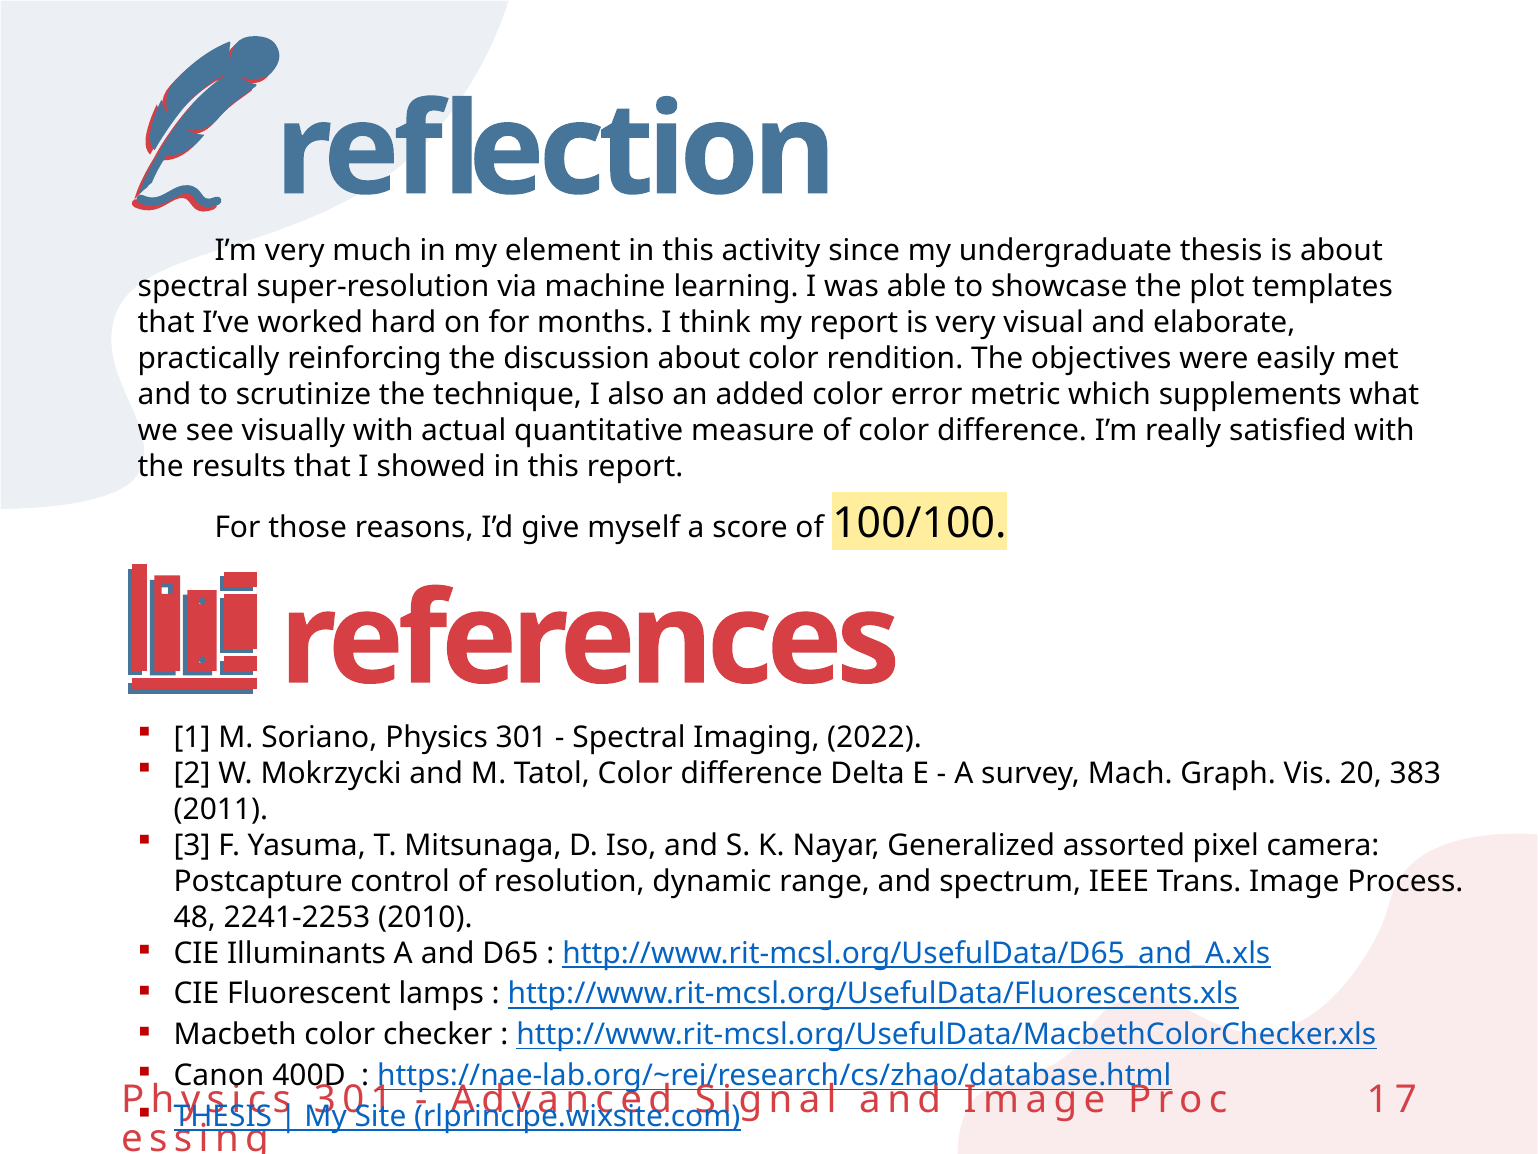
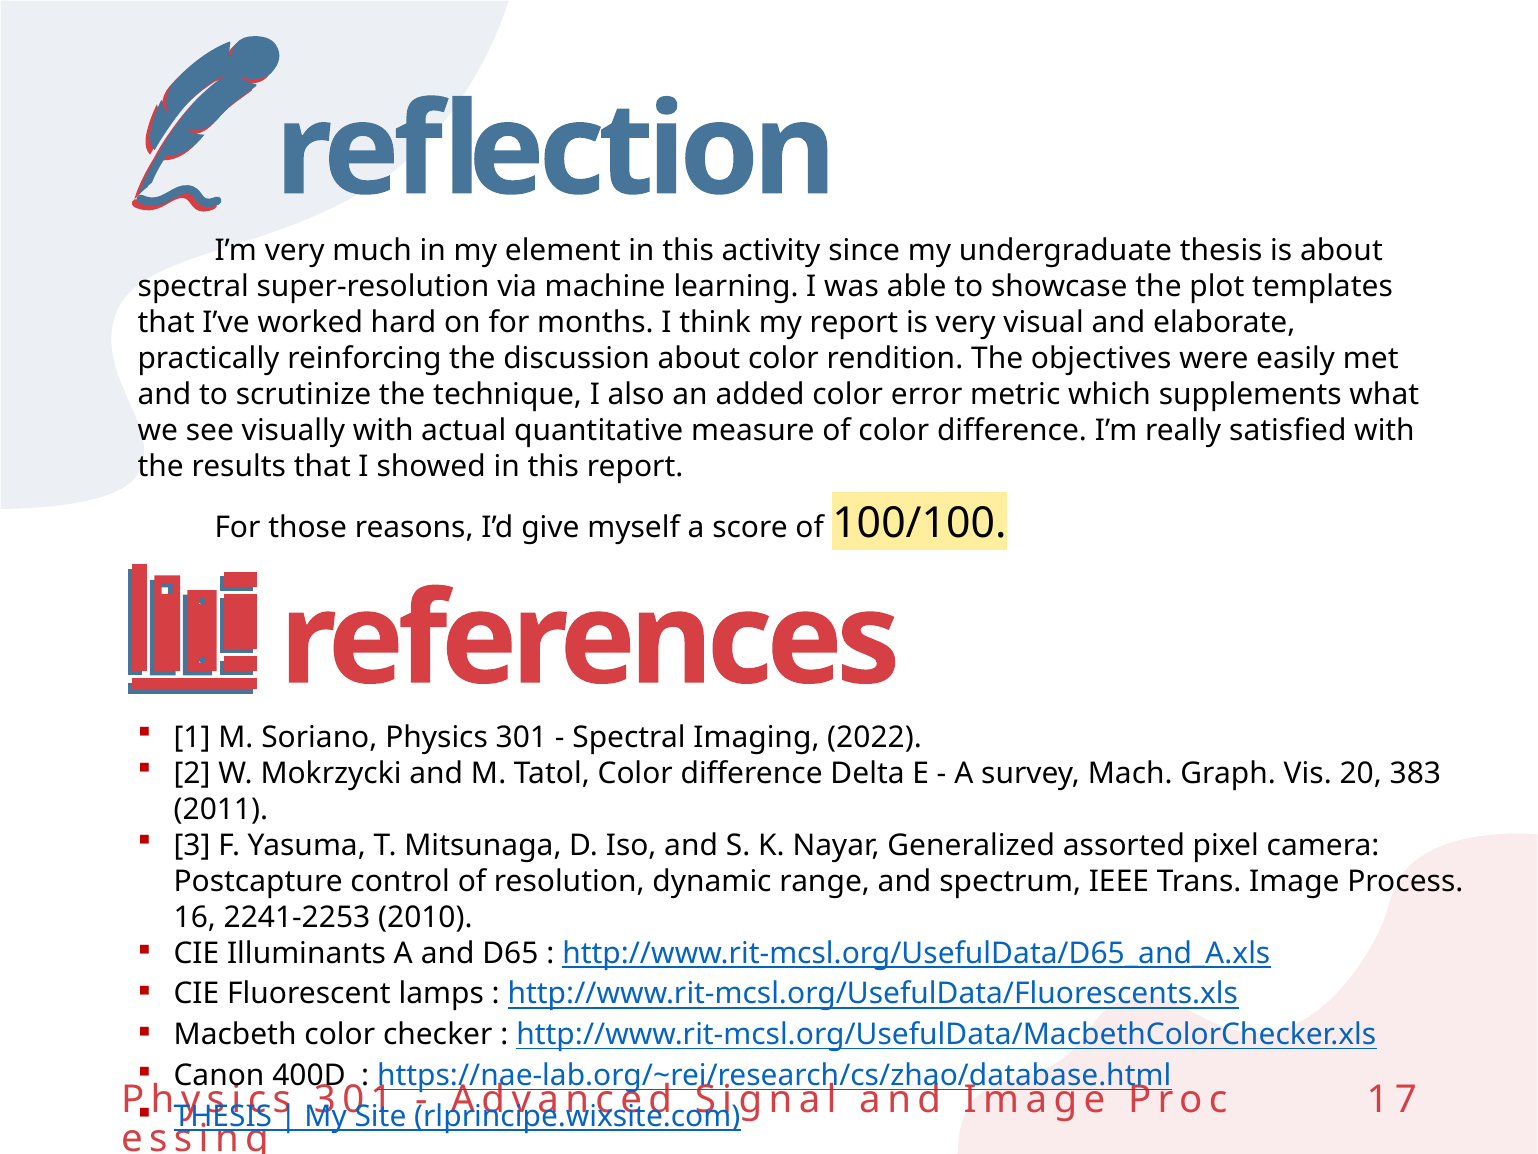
48: 48 -> 16 (195, 917)
